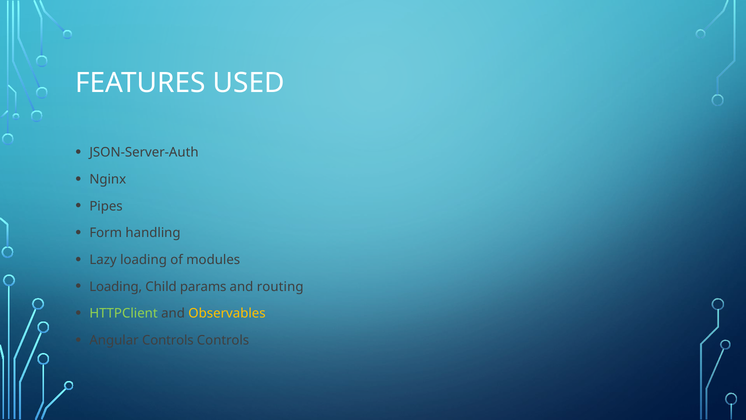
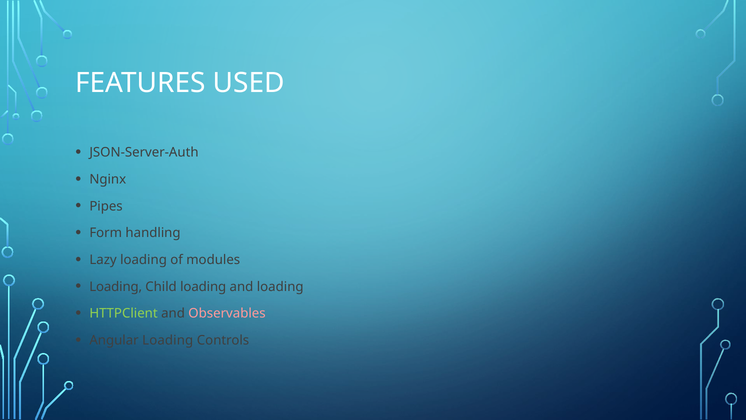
Child params: params -> loading (203, 287)
and routing: routing -> loading (280, 287)
Observables colour: yellow -> pink (227, 313)
Angular Controls: Controls -> Loading (168, 340)
